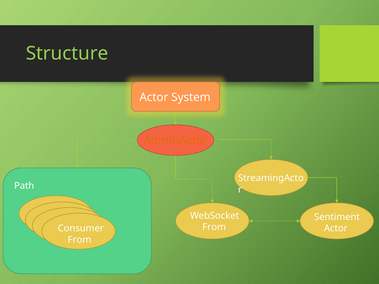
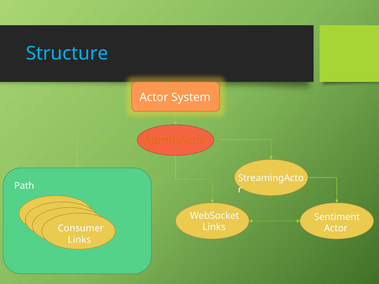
Structure colour: light green -> light blue (67, 53)
From: From -> Links (214, 227)
From: From -> Links (79, 240)
